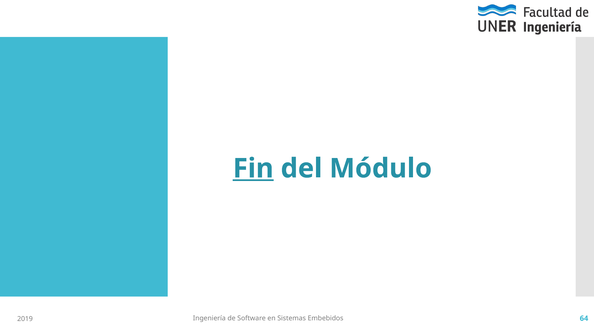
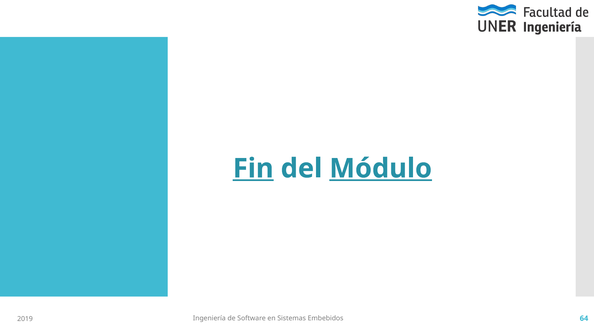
Módulo underline: none -> present (381, 169)
